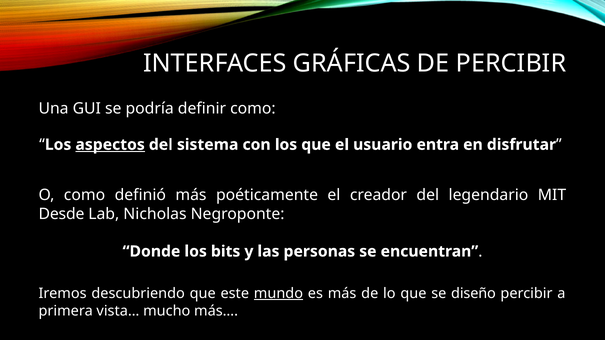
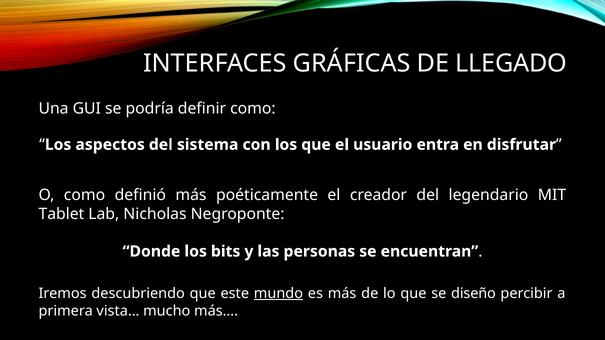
DE PERCIBIR: PERCIBIR -> LLEGADO (511, 64)
aspectos underline: present -> none (110, 145)
Desde: Desde -> Tablet (61, 214)
